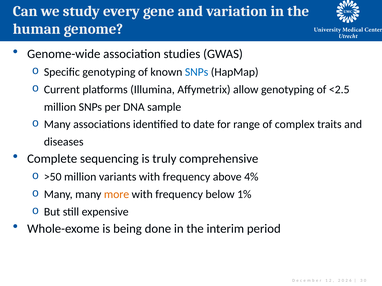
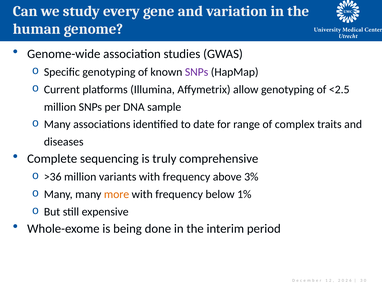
SNPs colour: blue -> purple (197, 72)
>50: >50 -> >36 (53, 177)
4%: 4% -> 3% (251, 177)
